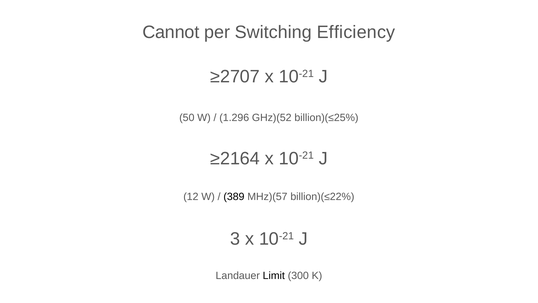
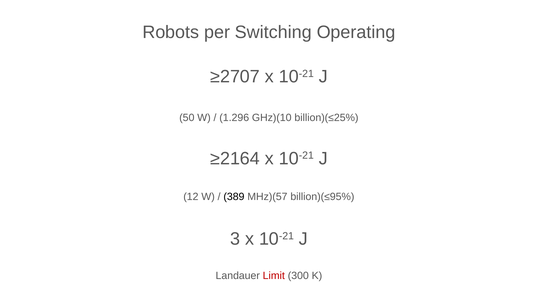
Cannot: Cannot -> Robots (171, 32)
Efficiency: Efficiency -> Operating (356, 32)
GHz)(52: GHz)(52 -> GHz)(10 (272, 118)
billion)(≤22%: billion)(≤22% -> billion)(≤95% (322, 197)
Limit colour: black -> red (274, 275)
